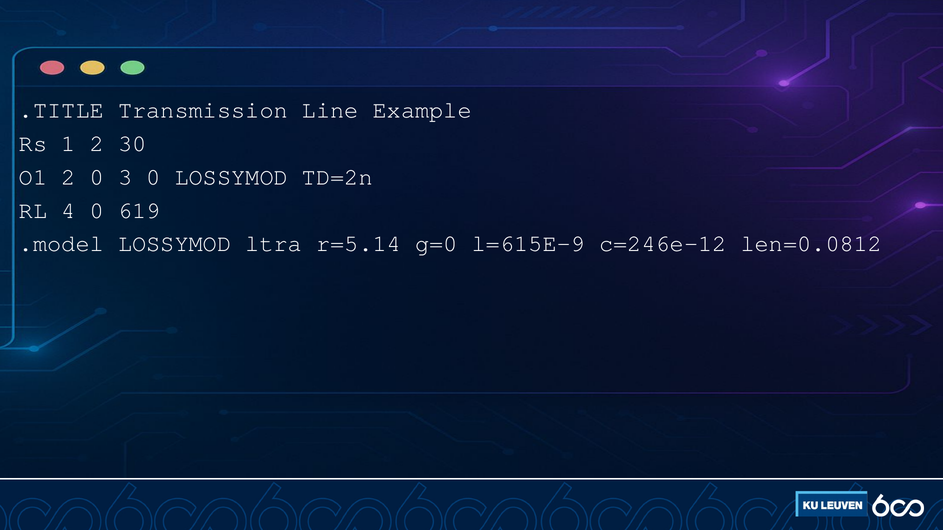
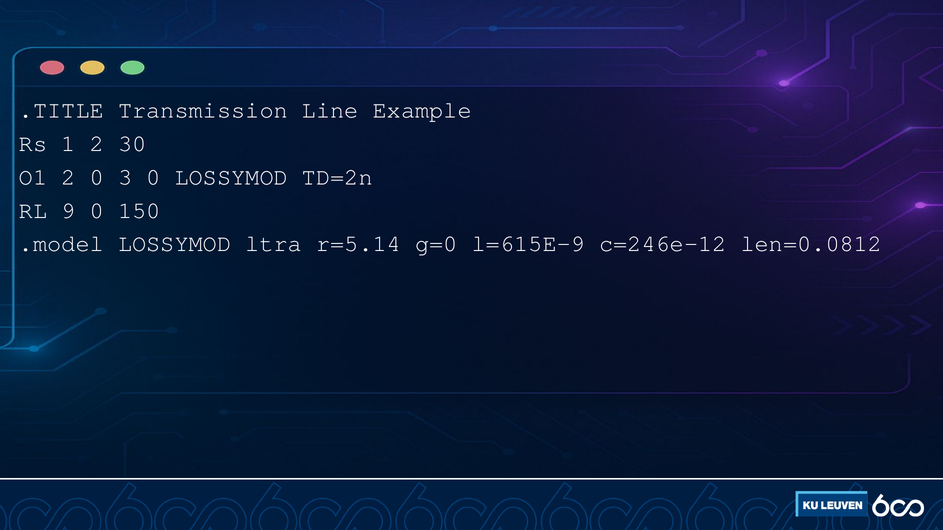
4: 4 -> 9 (69, 210)
619: 619 -> 150 (139, 210)
